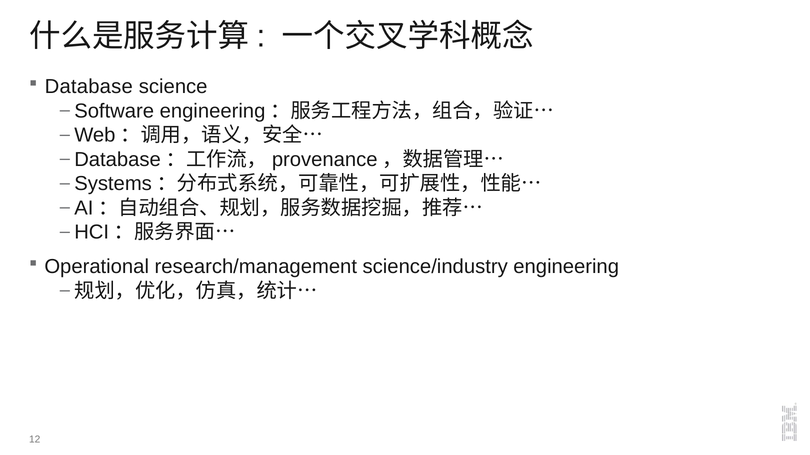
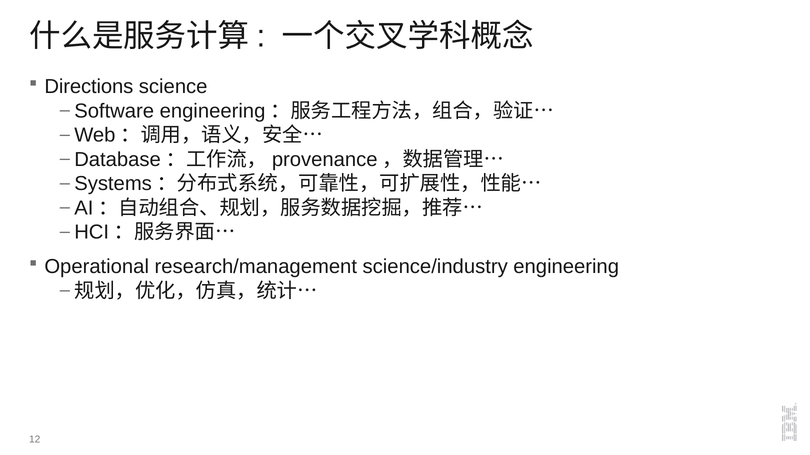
Database: Database -> Directions (89, 87)
